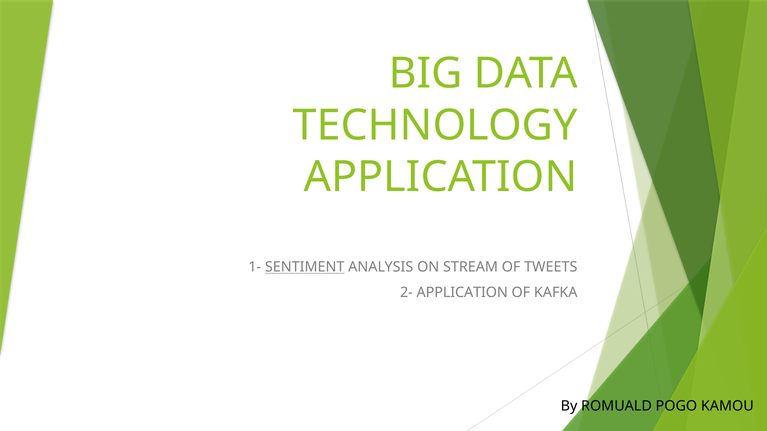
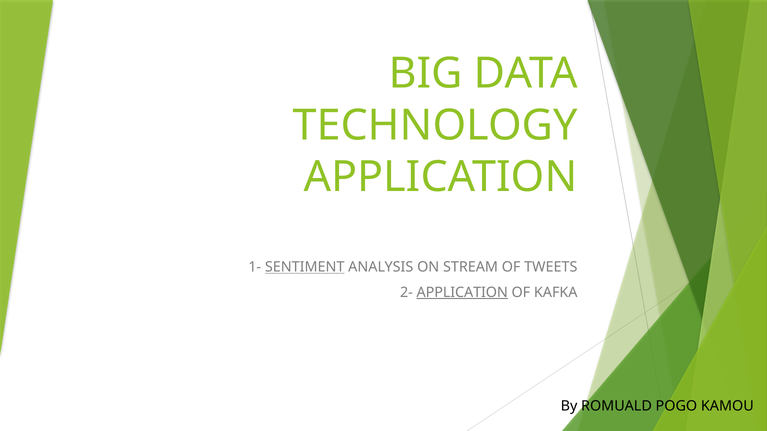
APPLICATION underline: none -> present (462, 293)
